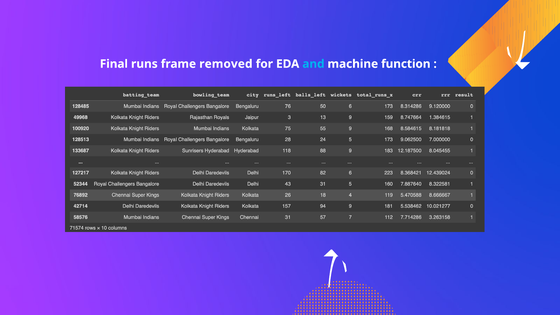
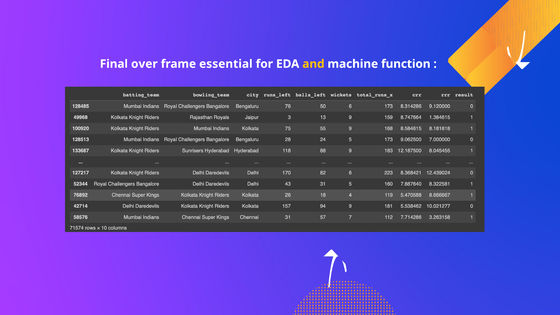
runs: runs -> over (144, 64)
removed: removed -> essential (226, 64)
and colour: light blue -> yellow (313, 64)
